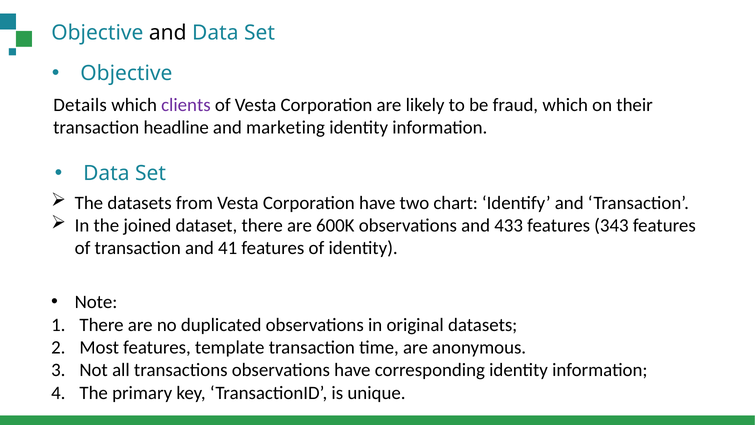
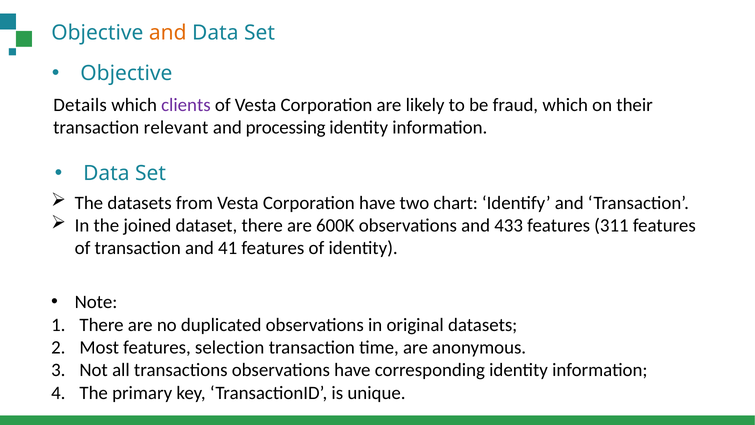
and colour: black -> orange (168, 33)
headline: headline -> relevant (176, 128)
marketing: marketing -> processing (286, 128)
343: 343 -> 311 (611, 225)
template: template -> selection (230, 347)
